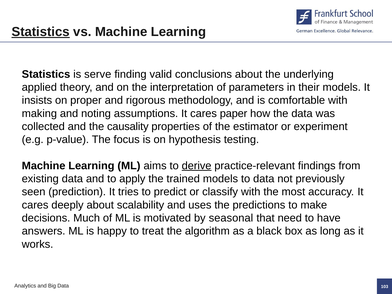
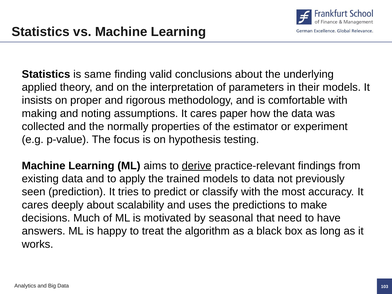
Statistics underline: present -> none (41, 32)
serve: serve -> same (98, 74)
causality: causality -> normally (128, 127)
